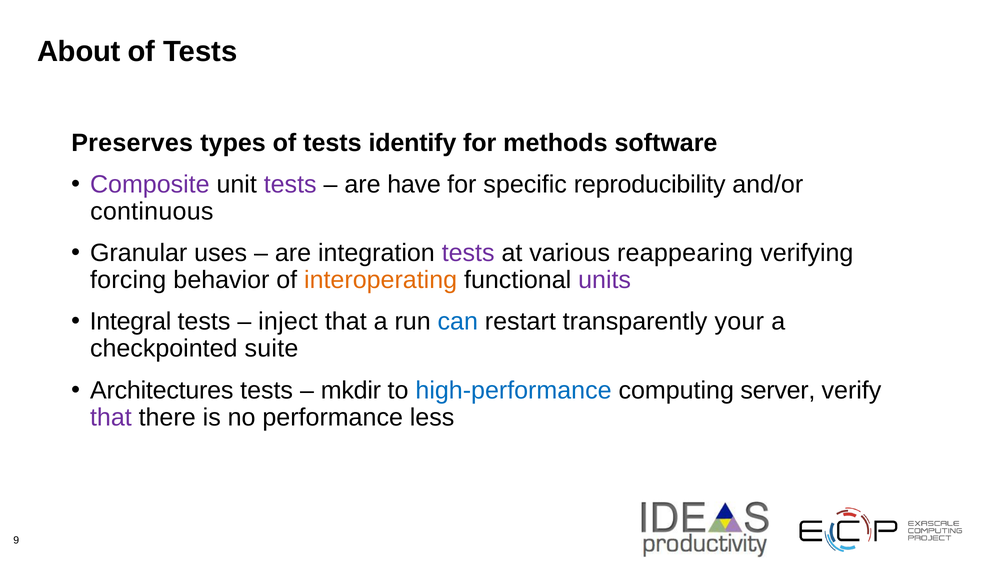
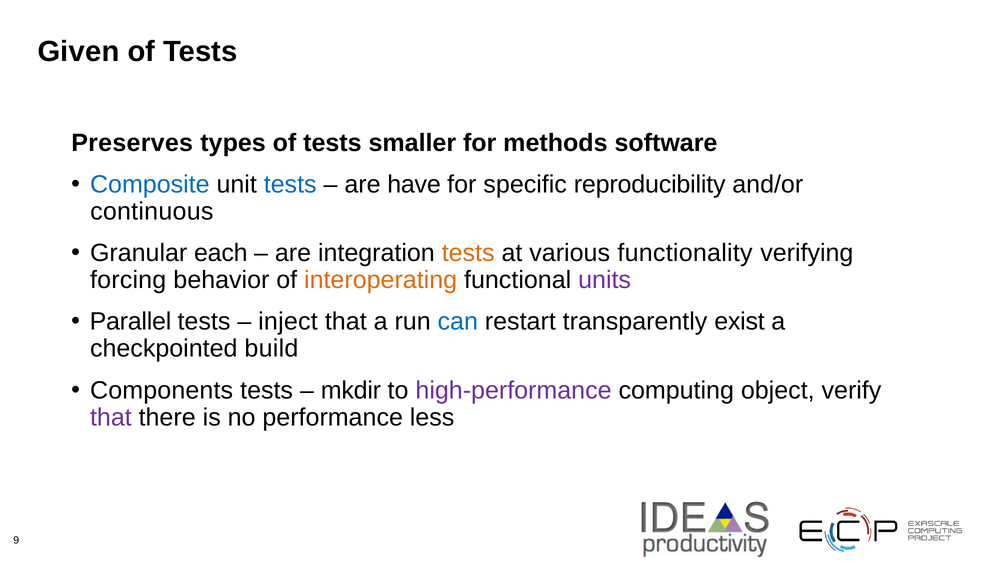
About: About -> Given (78, 52)
identify: identify -> smaller (412, 143)
Composite colour: purple -> blue (150, 184)
tests colour: purple -> blue (290, 184)
uses: uses -> each (221, 253)
tests colour: purple -> orange (468, 253)
reappearing: reappearing -> functionality (685, 253)
Integral: Integral -> Parallel (130, 322)
your: your -> exist (739, 322)
suite: suite -> build (271, 349)
Architectures: Architectures -> Components (162, 390)
high-performance colour: blue -> purple (514, 390)
server: server -> object (778, 390)
